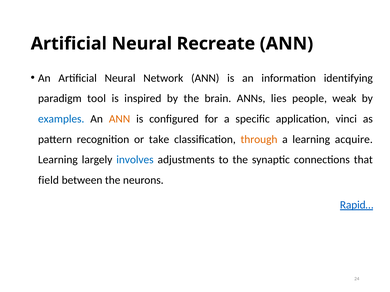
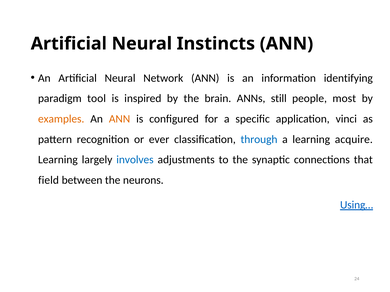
Recreate: Recreate -> Instincts (216, 44)
lies: lies -> still (279, 99)
weak: weak -> most (344, 99)
examples colour: blue -> orange (61, 119)
take: take -> ever (159, 140)
through colour: orange -> blue (259, 140)
Rapid…: Rapid… -> Using… (357, 205)
